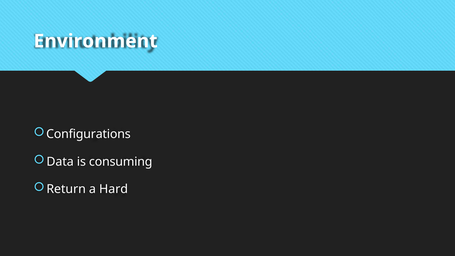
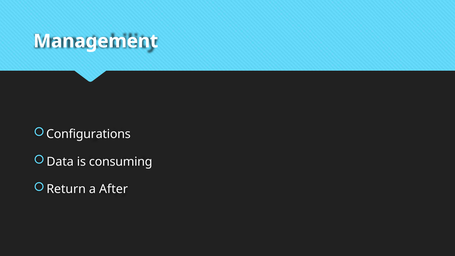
Environment: Environment -> Management (96, 41)
Hard: Hard -> After (114, 189)
